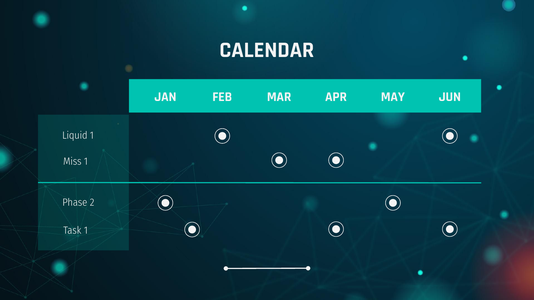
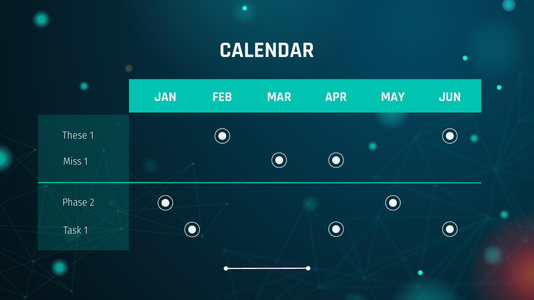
Liquid: Liquid -> These (75, 136)
